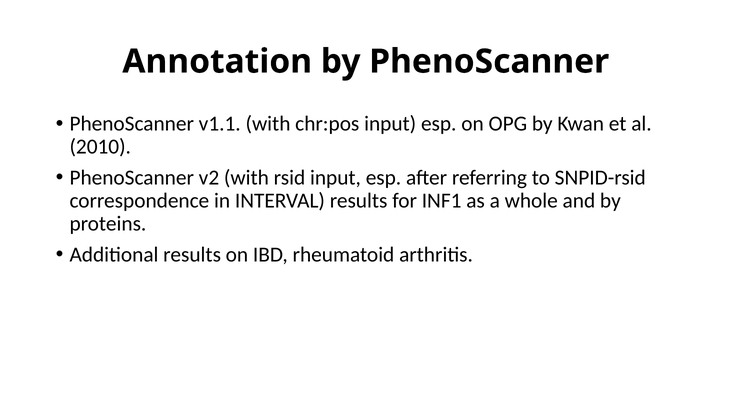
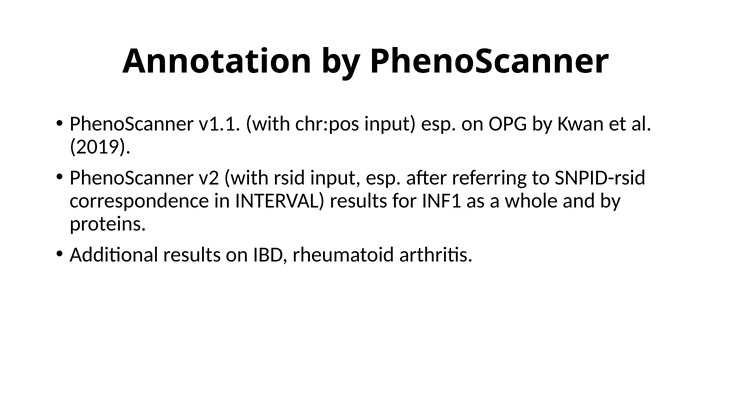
2010: 2010 -> 2019 (100, 147)
